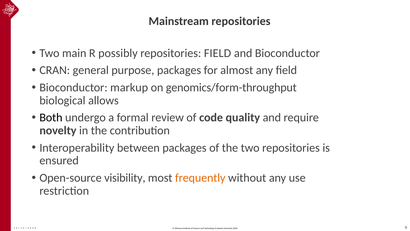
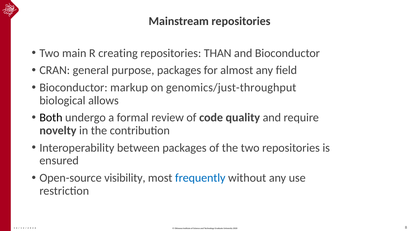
possibly: possibly -> creating (118, 53)
repositories FIELD: FIELD -> THAN (218, 53)
genomics/form-throughput: genomics/form-throughput -> genomics/just-throughput (231, 87)
frequently colour: orange -> blue (200, 178)
